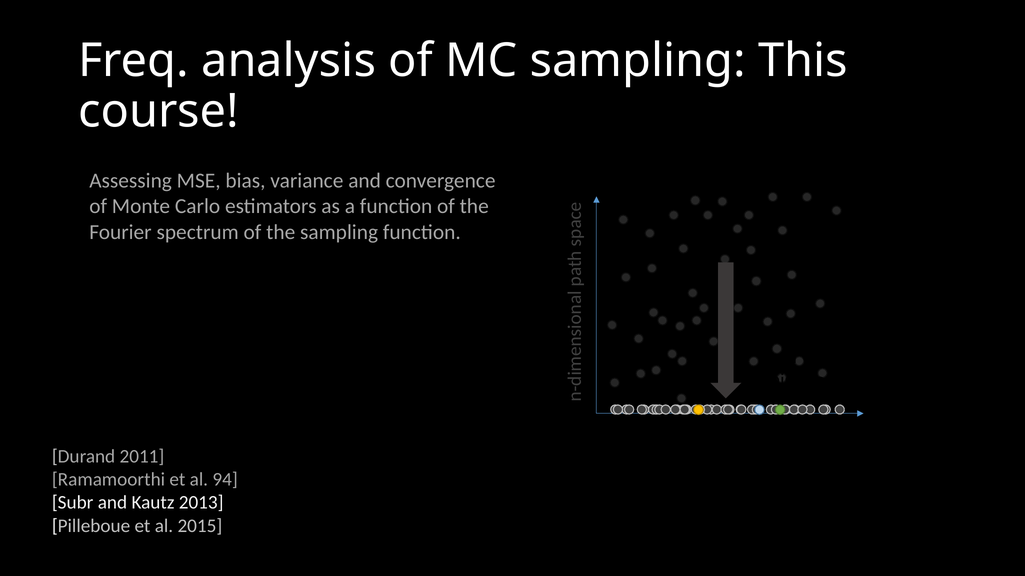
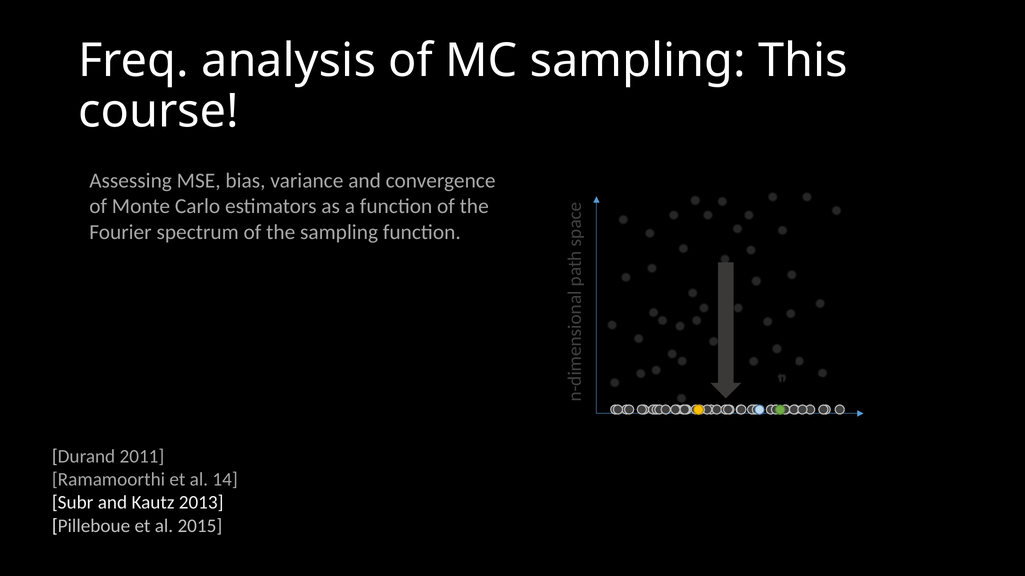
94: 94 -> 14 (225, 480)
